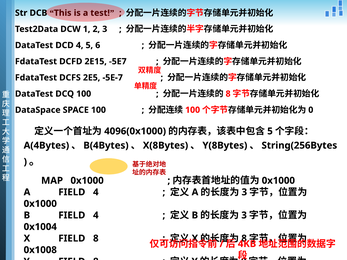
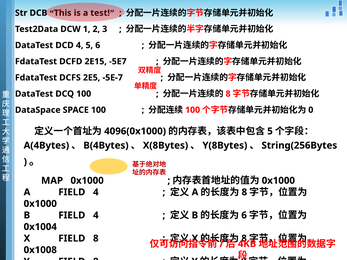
3: 3 -> 8 (244, 192)
3: 3 -> 6 (244, 215)
